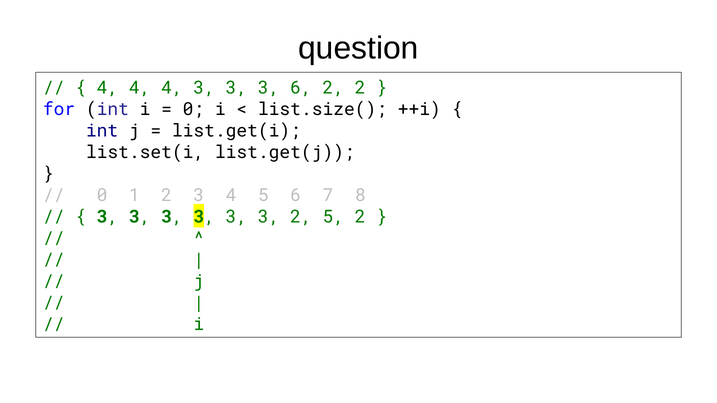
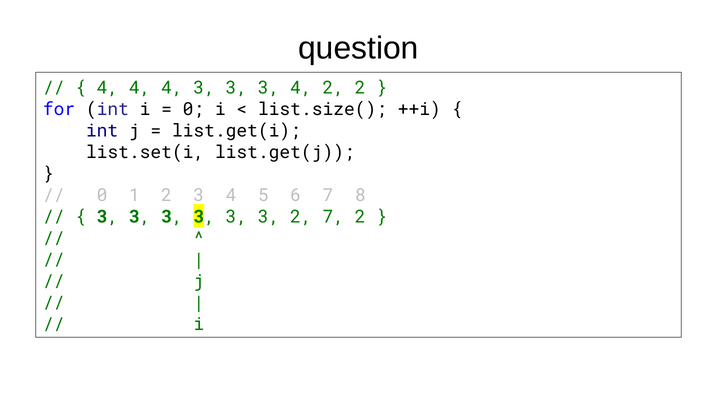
3 3 6: 6 -> 4 (301, 88)
2 5: 5 -> 7 (333, 217)
